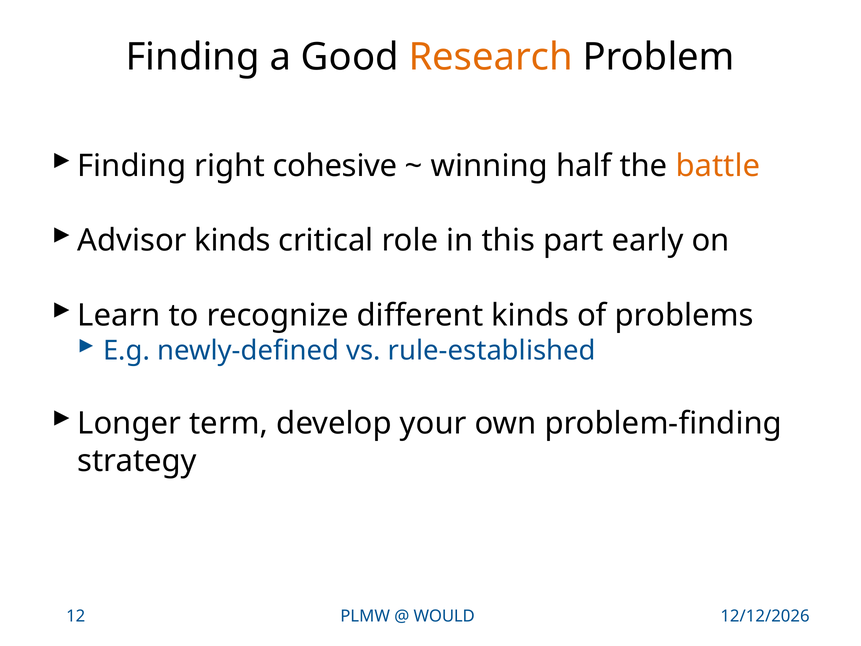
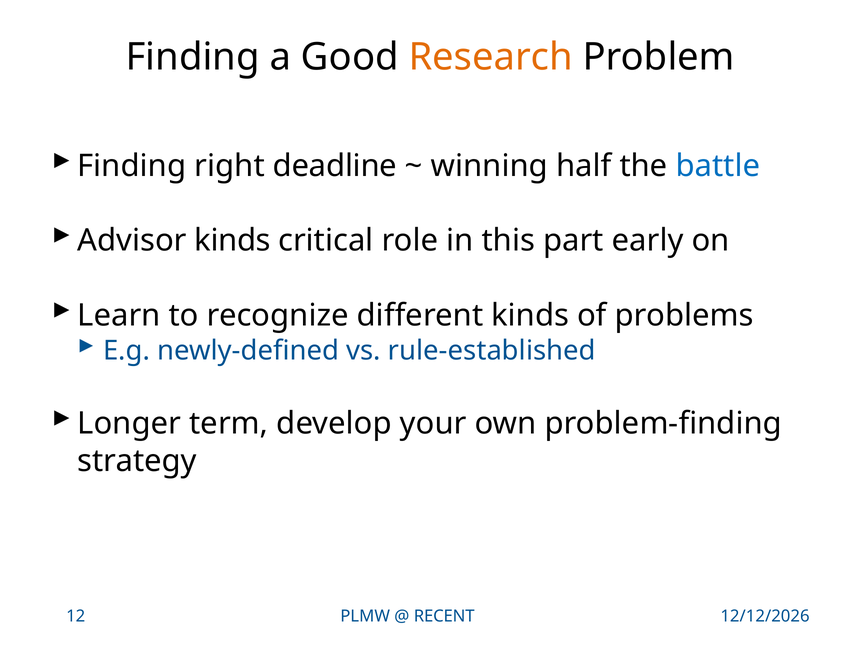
cohesive: cohesive -> deadline (335, 166)
battle colour: orange -> blue (718, 166)
WOULD: WOULD -> RECENT (444, 616)
